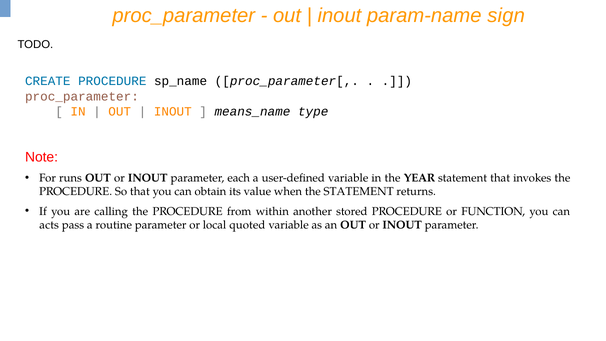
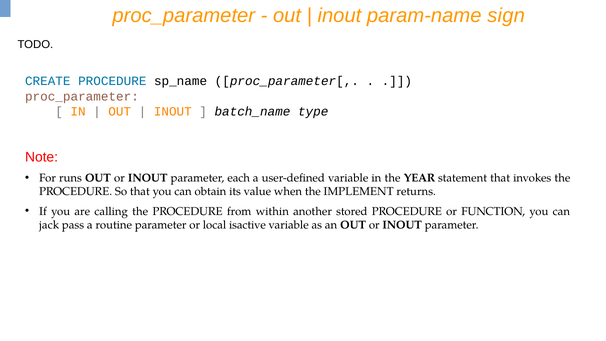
means_name: means_name -> batch_name (252, 112)
the STATEMENT: STATEMENT -> IMPLEMENT (359, 192)
acts: acts -> jack (49, 225)
quoted: quoted -> isactive (247, 225)
